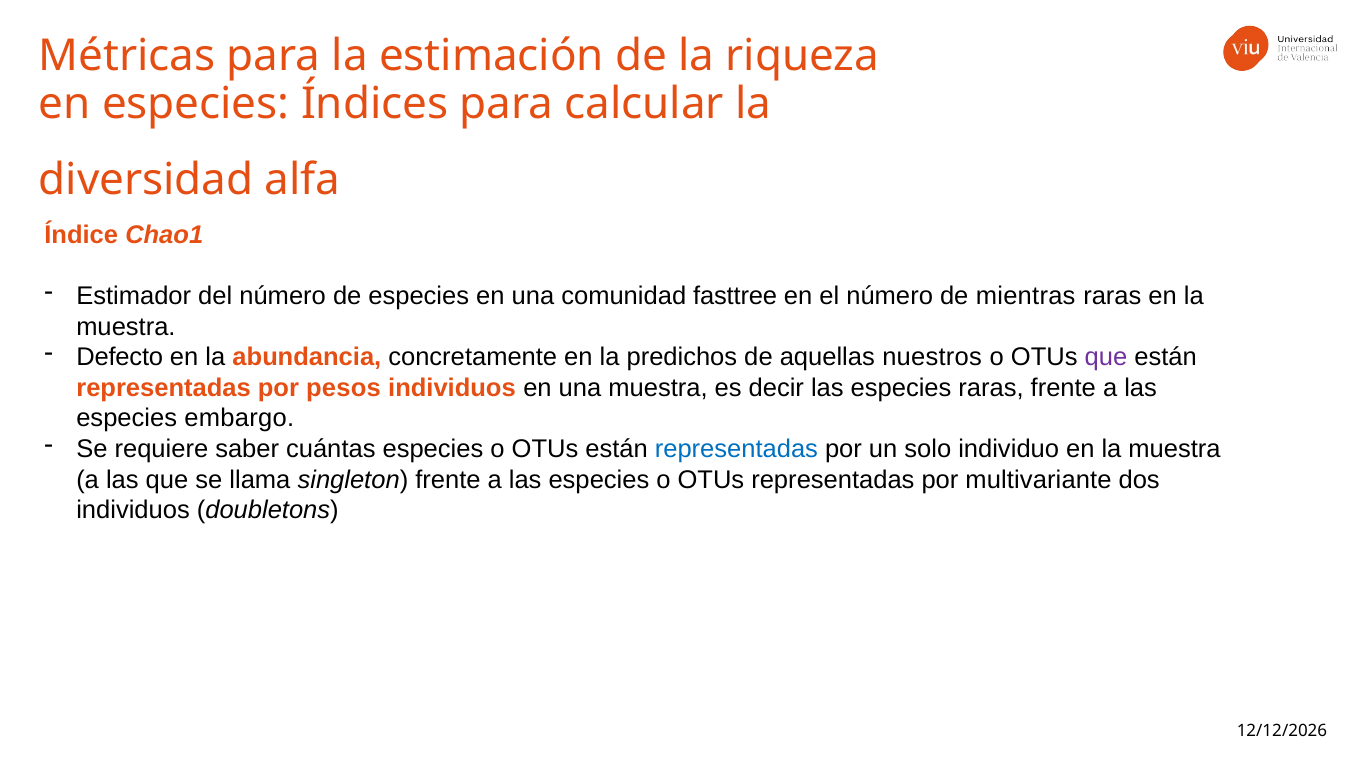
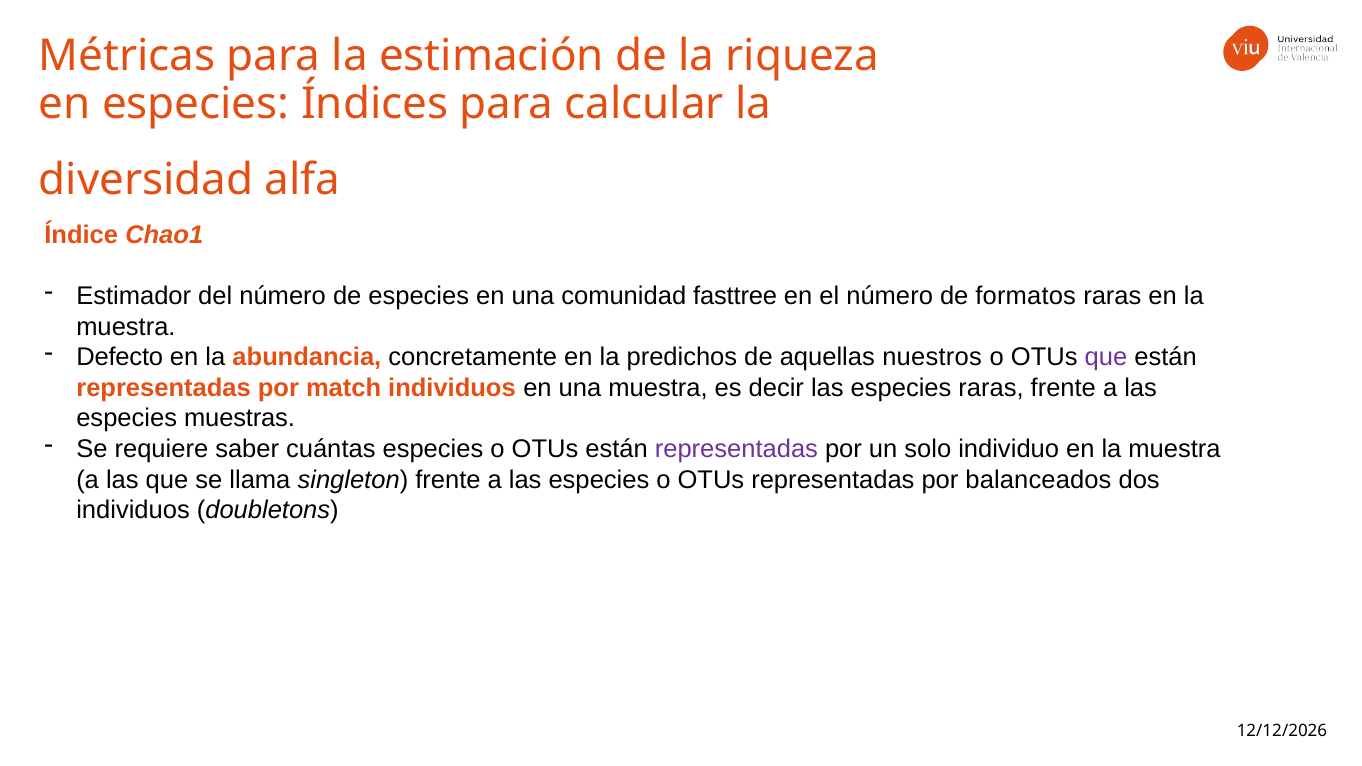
mientras: mientras -> formatos (1026, 296)
pesos: pesos -> match (344, 388)
embargo: embargo -> muestras (240, 419)
representadas colour: blue -> purple (736, 449)
multivariante: multivariante -> balanceados (1038, 480)
